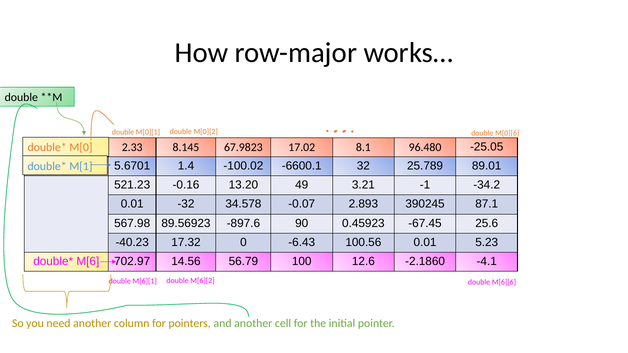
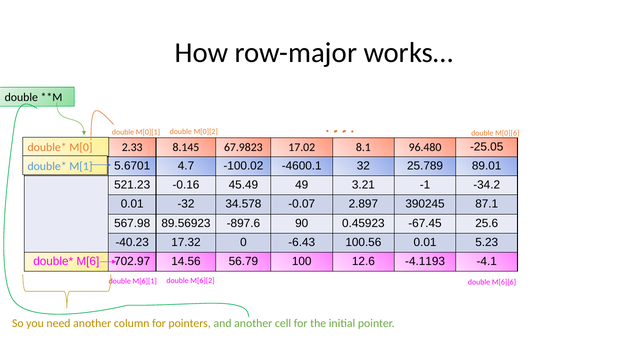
1.4: 1.4 -> 4.7 (186, 166)
-6600.1: -6600.1 -> -4600.1 (302, 166)
13.20: 13.20 -> 45.49 (243, 185)
2.893: 2.893 -> 2.897 (363, 204)
-2.1860: -2.1860 -> -4.1193 (425, 262)
